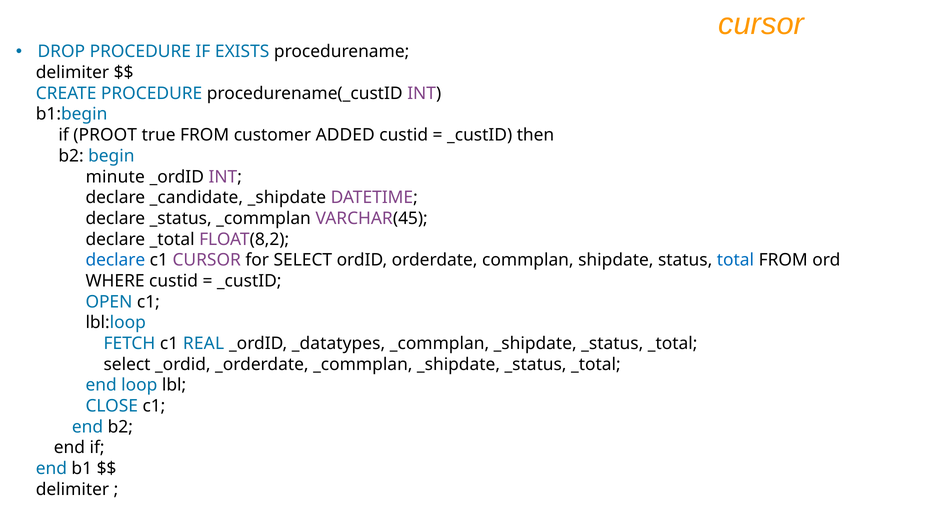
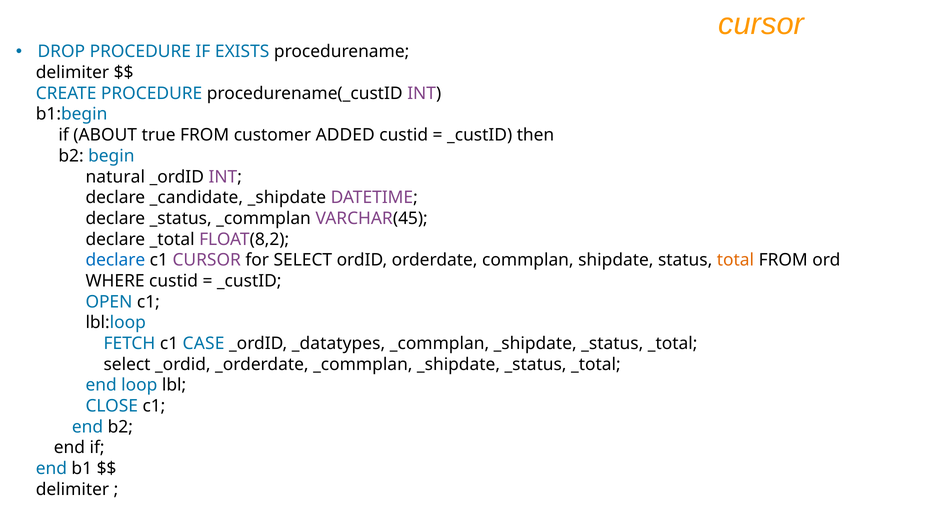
PROOT: PROOT -> ABOUT (105, 135)
minute: minute -> natural (115, 177)
total colour: blue -> orange (735, 260)
REAL: REAL -> CASE (204, 344)
